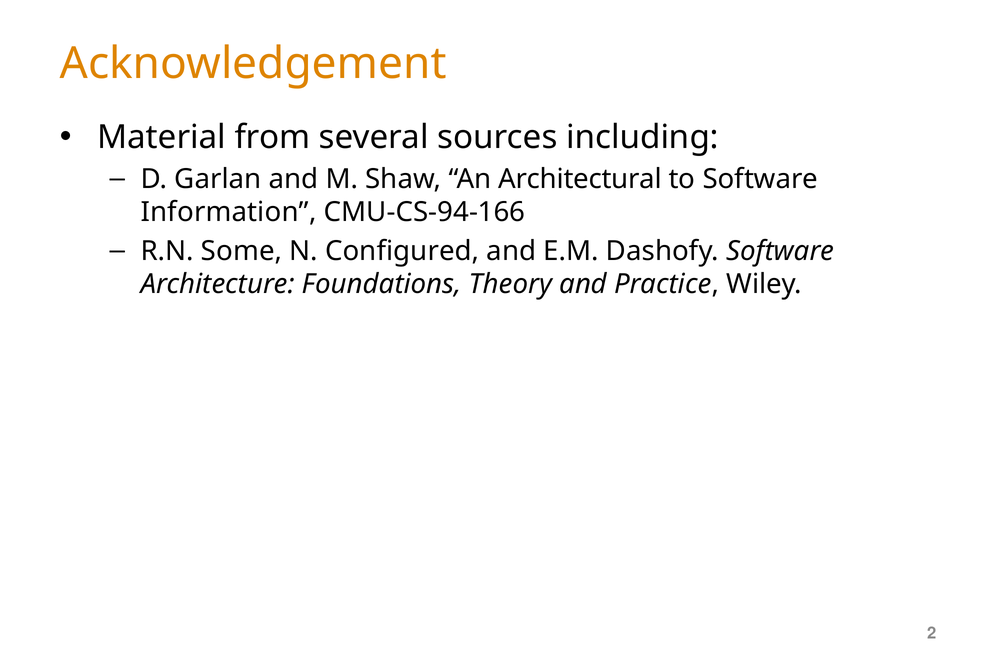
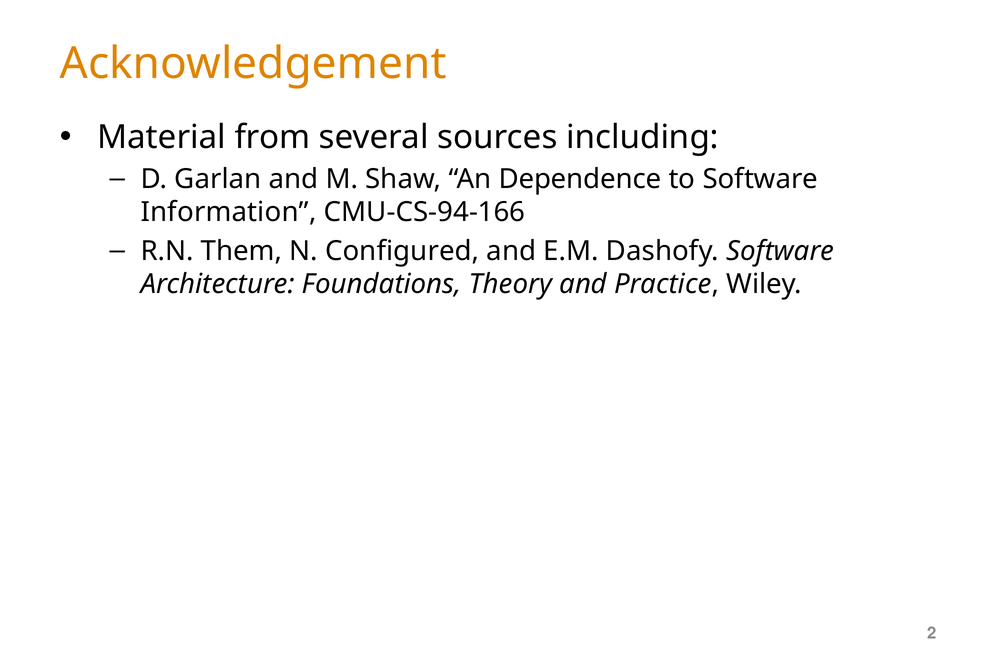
Architectural: Architectural -> Dependence (580, 179)
Some: Some -> Them (242, 251)
